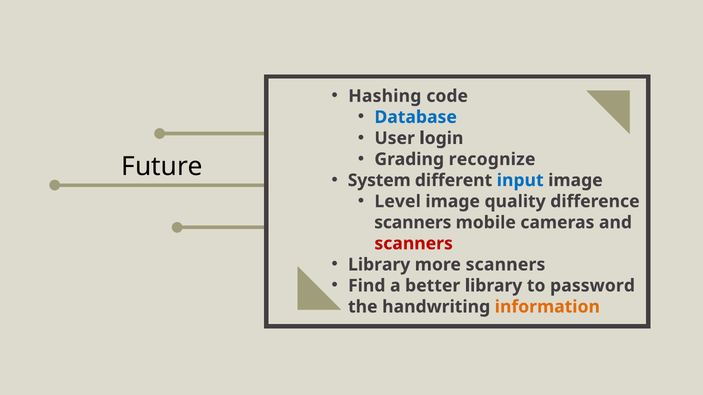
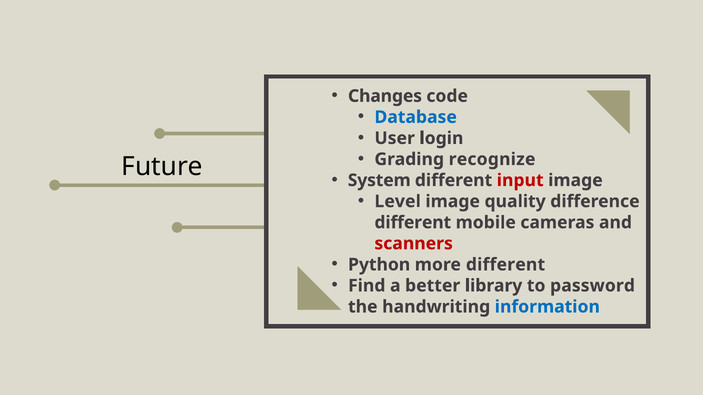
Hashing: Hashing -> Changes (385, 96)
input colour: blue -> red (520, 181)
scanners: scanners -> different (413, 223)
Library: Library -> Python (379, 265)
more scanners: scanners -> different (505, 265)
information colour: orange -> blue (547, 307)
